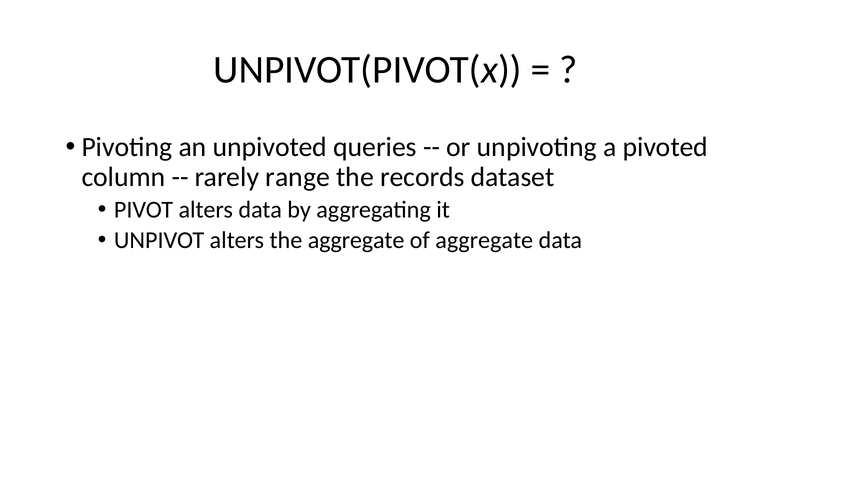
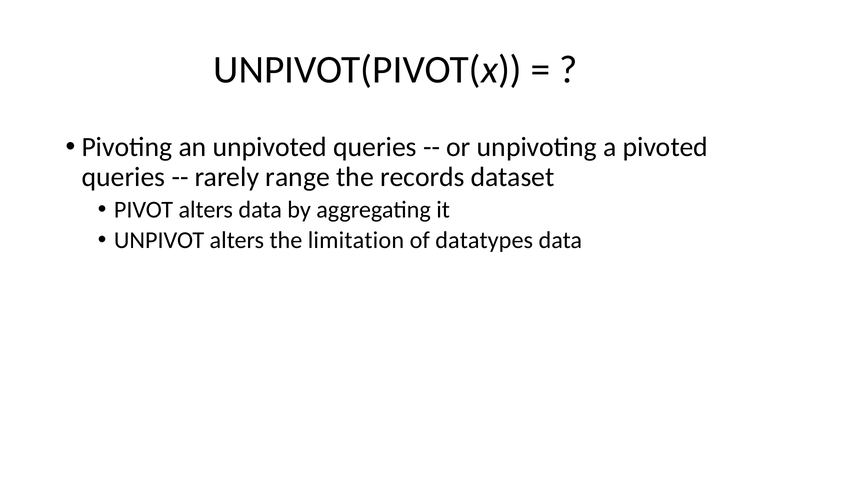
column: column -> queries (123, 177)
the aggregate: aggregate -> limitation (356, 240)
of aggregate: aggregate -> datatypes (484, 240)
